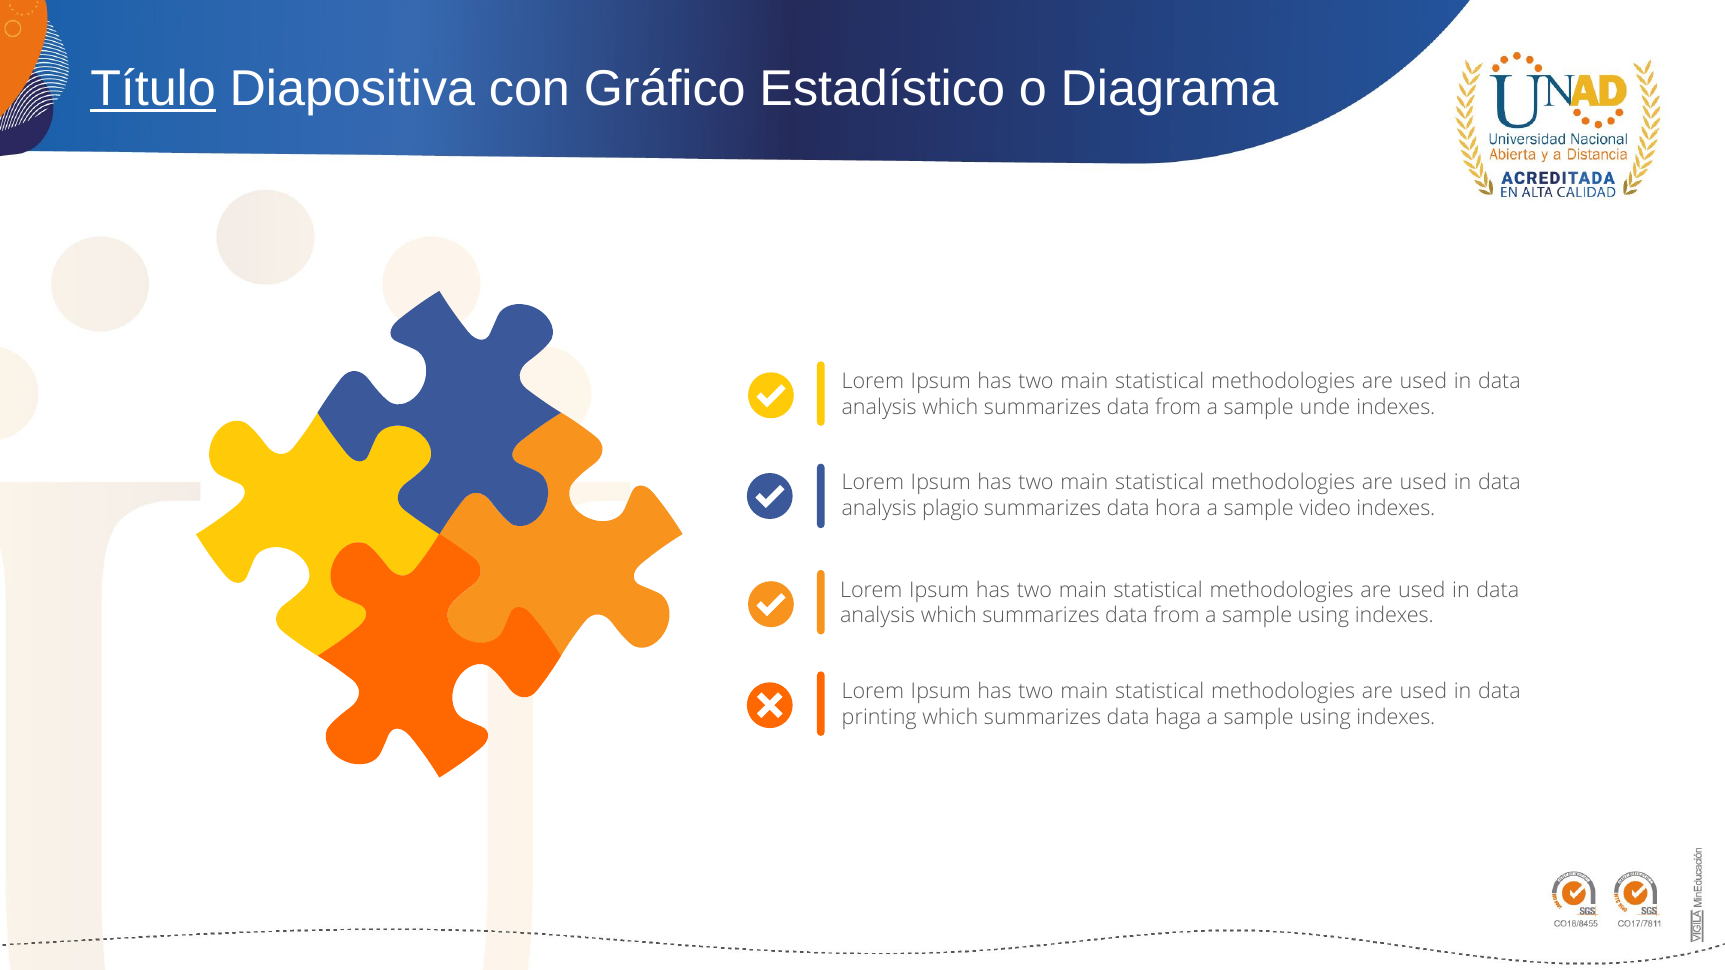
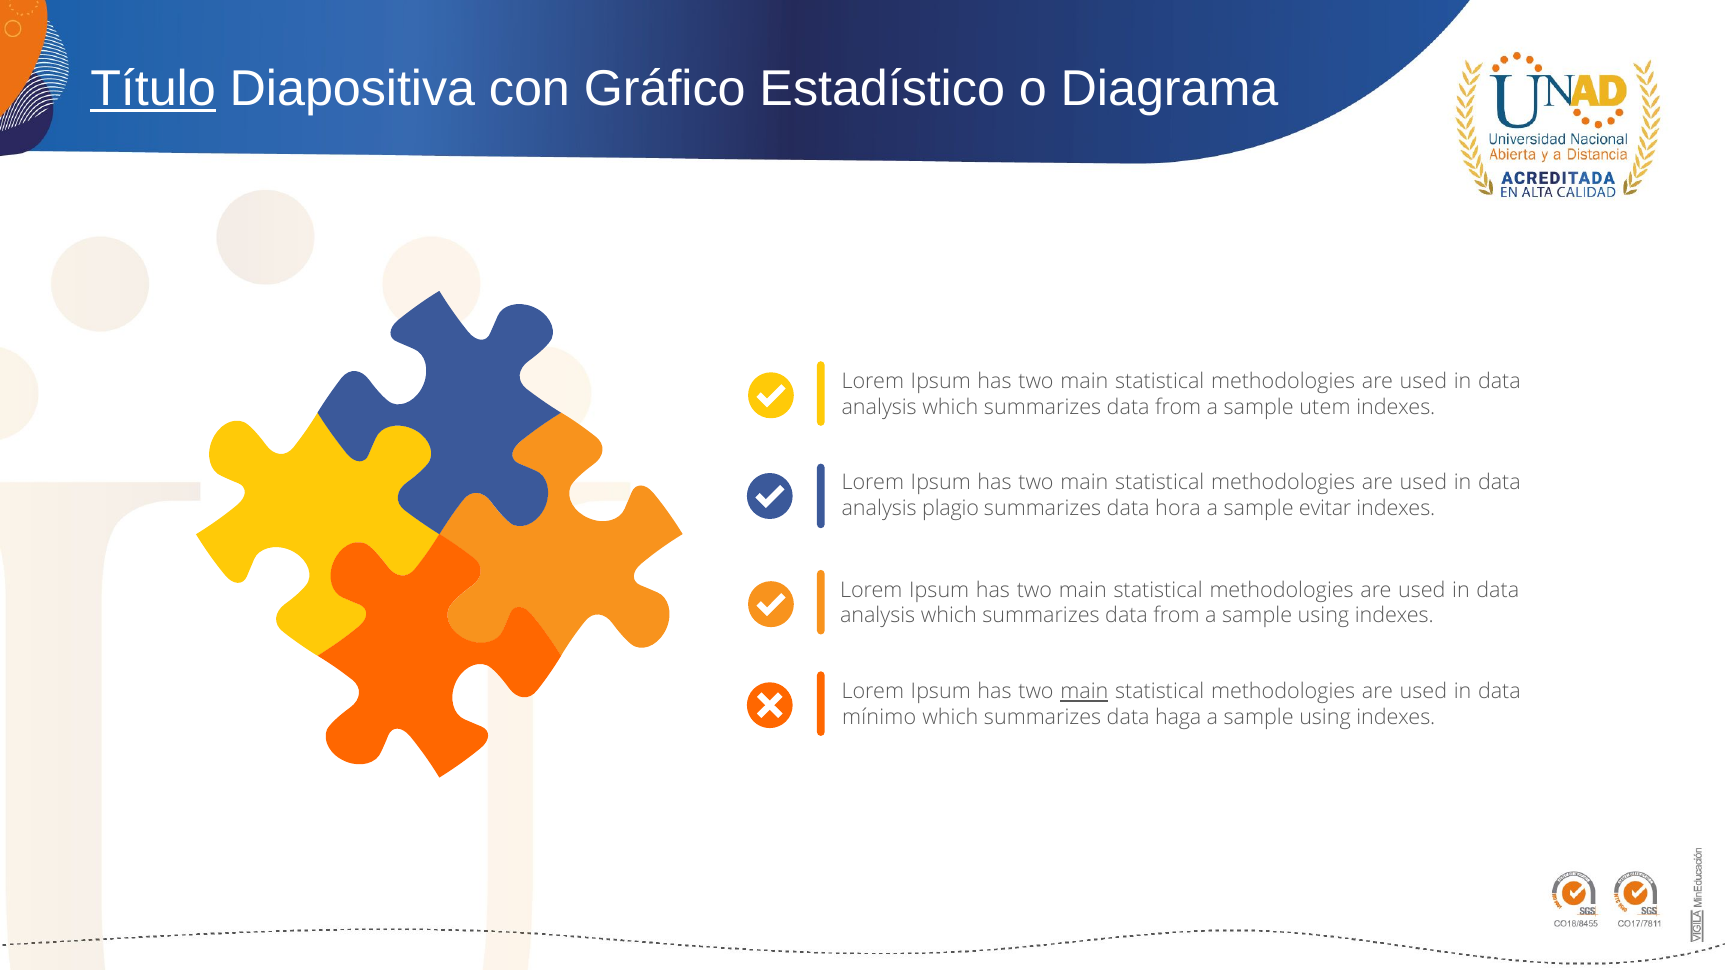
unde: unde -> utem (1325, 407)
video: video -> evitar (1325, 509)
main underline: none -> present (1084, 692)
printing: printing -> mínimo (879, 718)
